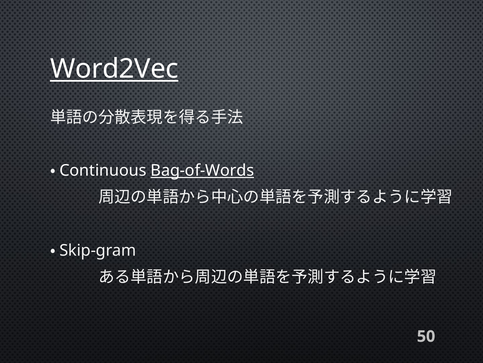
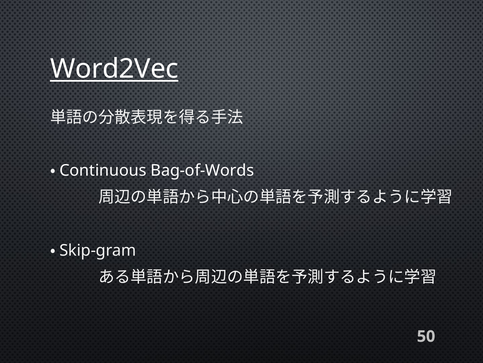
Bag-of-Words underline: present -> none (202, 170)
